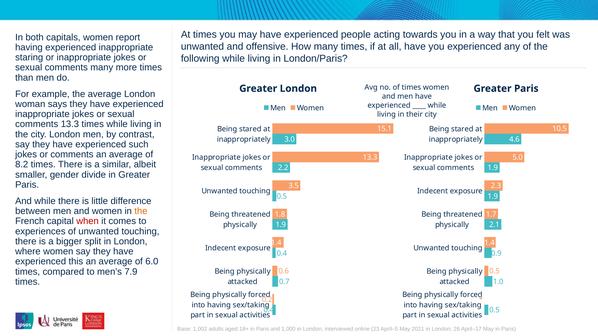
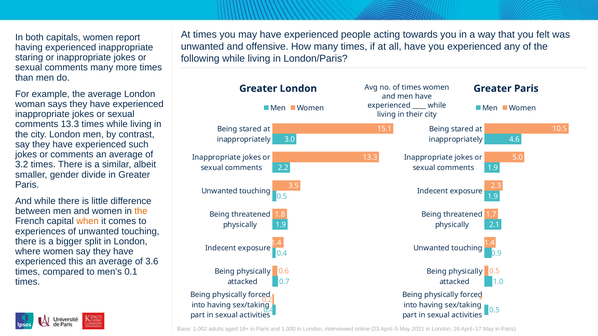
8.2: 8.2 -> 3.2 (22, 165)
when colour: red -> orange (88, 221)
6.0: 6.0 -> 3.6 (152, 262)
7.9: 7.9 -> 0.1 (131, 272)
